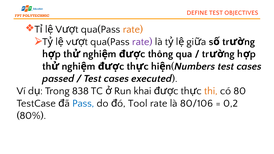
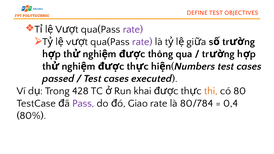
rate colour: orange -> purple (133, 29)
838: 838 -> 428 (80, 91)
Pass colour: blue -> purple (83, 103)
Tool: Tool -> Giao (138, 103)
80/106: 80/106 -> 80/784 (197, 103)
0,2: 0,2 -> 0,4 (231, 103)
